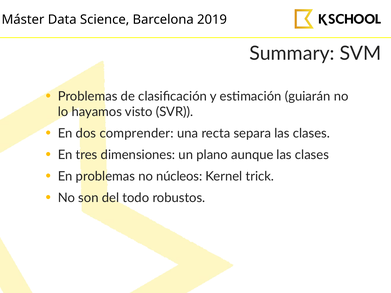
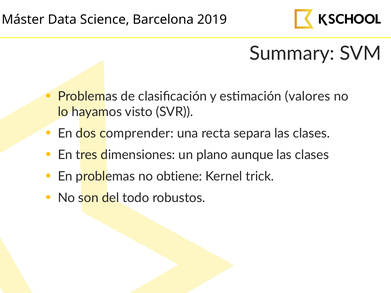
guiarán: guiarán -> valores (308, 96)
núcleos: núcleos -> obtiene (179, 177)
